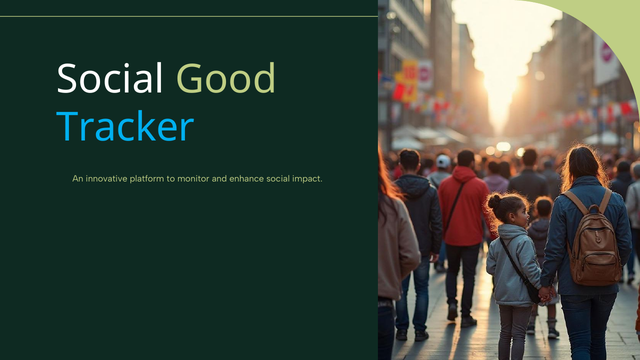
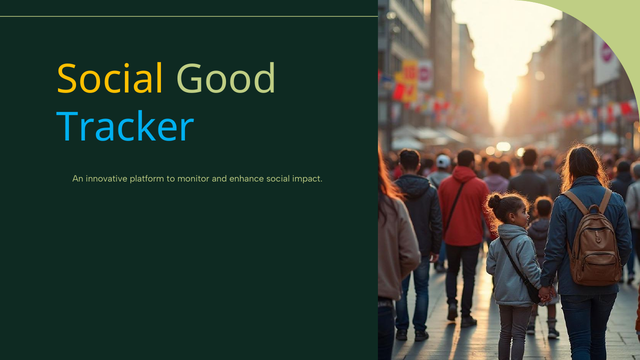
Social colour: white -> yellow (111, 80)
